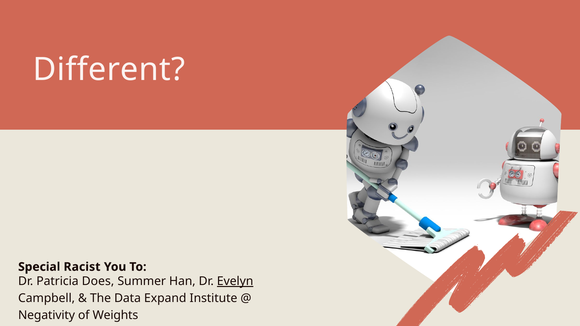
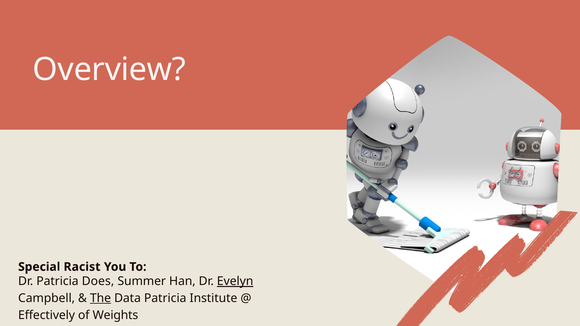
Different: Different -> Overview (109, 70)
The underline: none -> present (101, 298)
Data Expand: Expand -> Patricia (165, 298)
Negativity: Negativity -> Effectively (47, 315)
